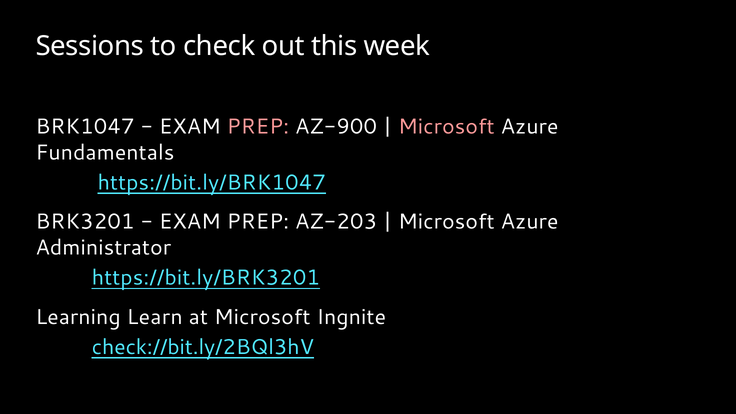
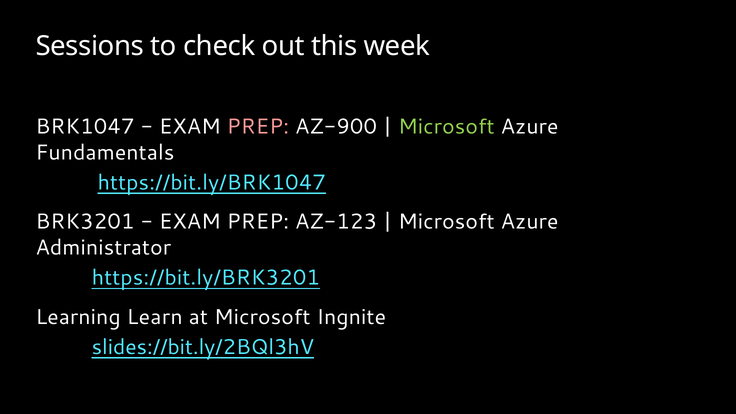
Microsoft colour: pink -> light green (446, 127)
AZ-203: AZ-203 -> AZ-123 (336, 222)
check://bit.ly/2BQl3hV: check://bit.ly/2BQl3hV -> slides://bit.ly/2BQl3hV (203, 347)
